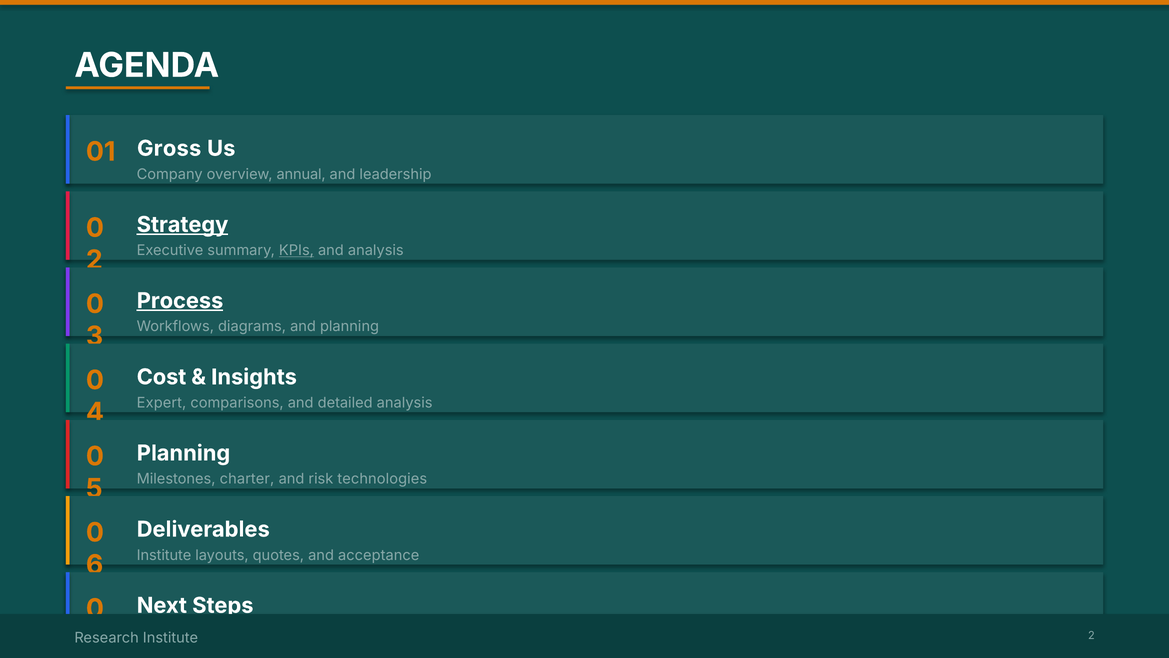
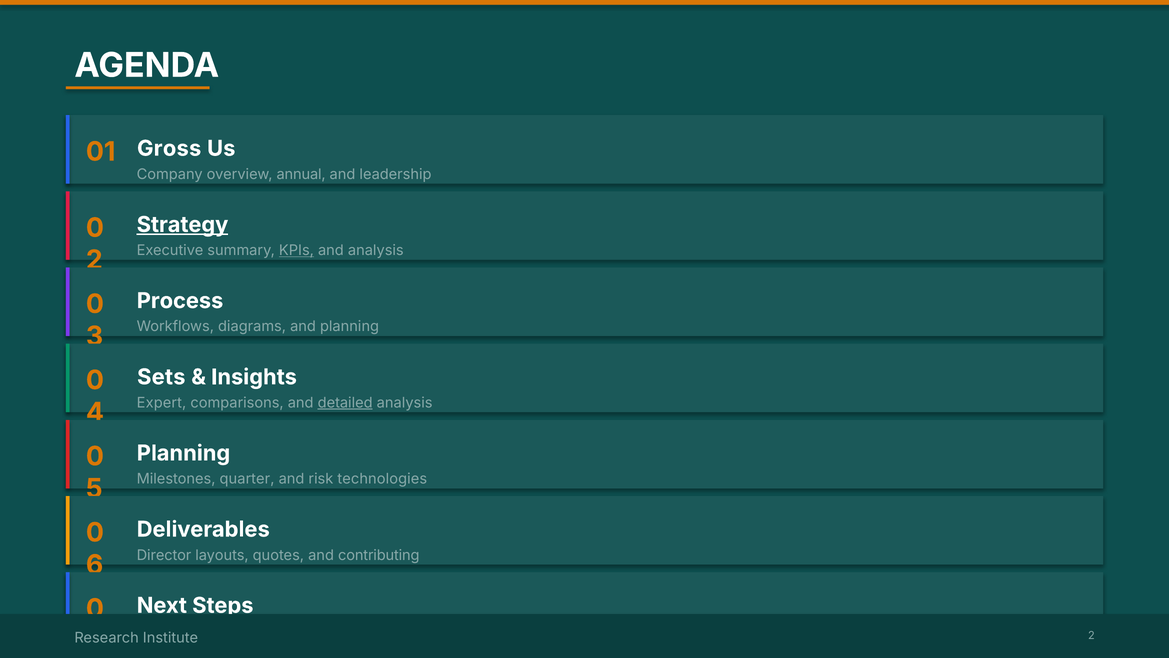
Process underline: present -> none (180, 301)
Cost: Cost -> Sets (161, 377)
detailed underline: none -> present (345, 403)
charter: charter -> quarter (247, 479)
Institute: Institute -> Director (164, 555)
acceptance: acceptance -> contributing (379, 555)
